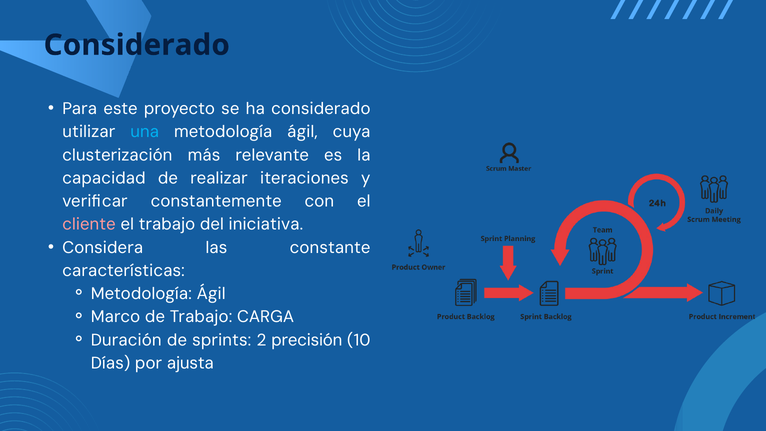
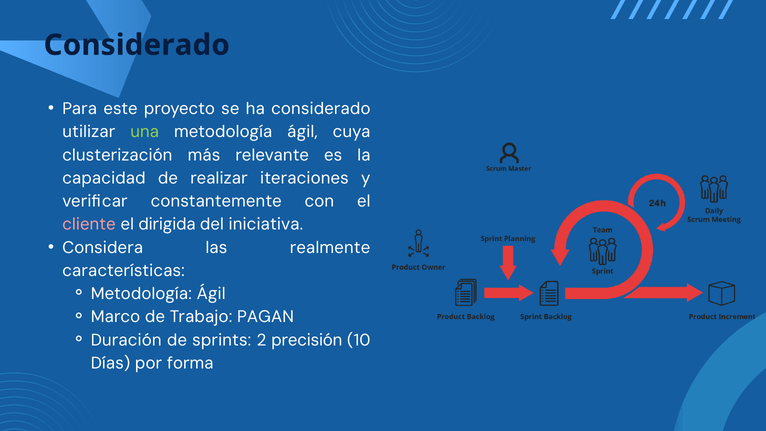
una colour: light blue -> light green (145, 132)
el trabajo: trabajo -> dirigida (167, 224)
constante: constante -> realmente (330, 247)
CARGA: CARGA -> PAGAN (266, 317)
ajusta: ajusta -> forma (190, 363)
